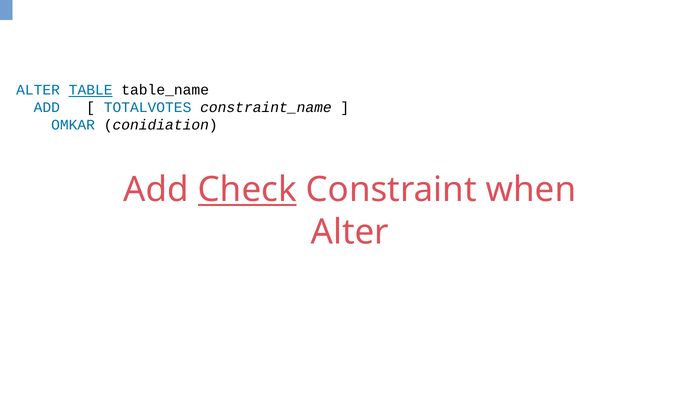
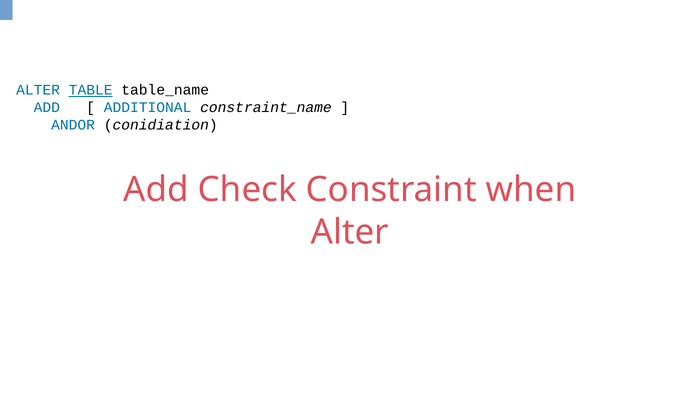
TOTALVOTES: TOTALVOTES -> ADDITIONAL (148, 108)
OMKAR: OMKAR -> ANDOR (73, 125)
Check underline: present -> none (247, 190)
